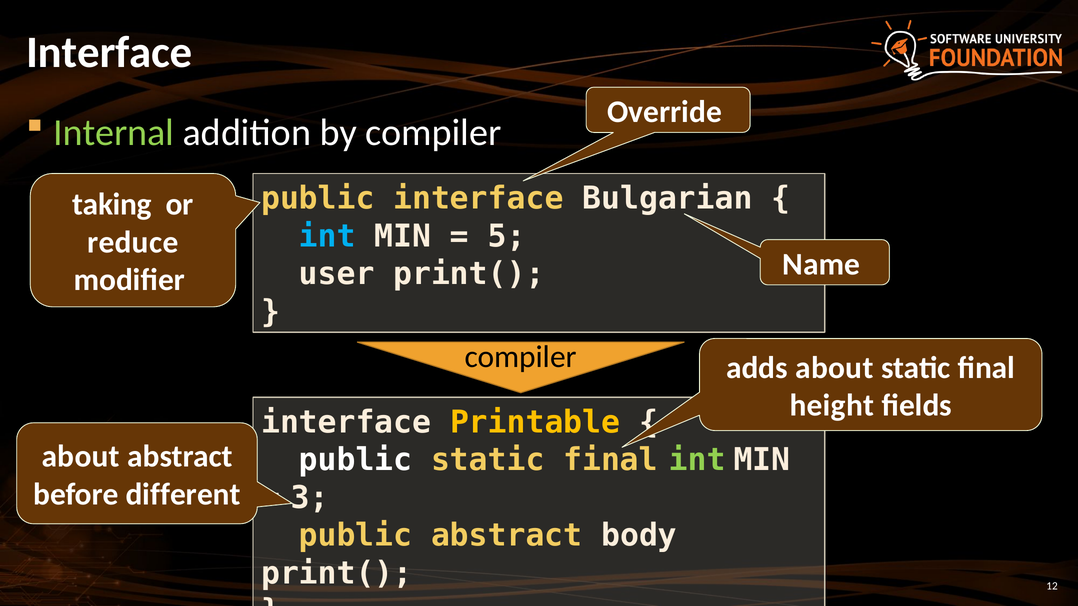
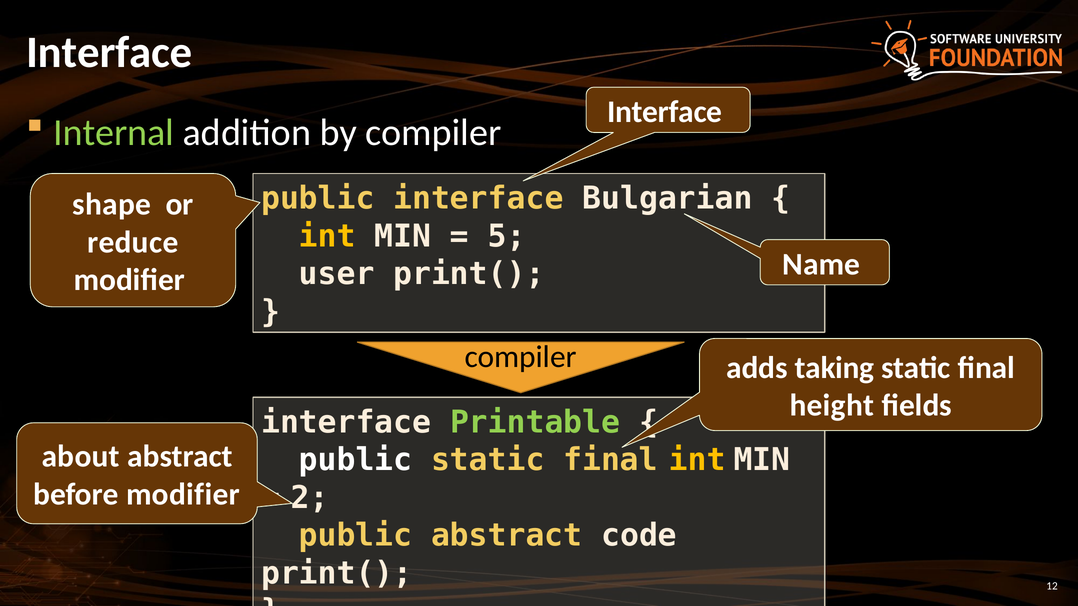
Override: Override -> Interface (665, 112)
taking: taking -> shape (112, 205)
int colour: light blue -> yellow (327, 236)
adds about: about -> taking (835, 368)
Printable colour: yellow -> light green (535, 423)
int colour: light green -> yellow (697, 460)
before different: different -> modifier (183, 495)
3: 3 -> 2 (310, 498)
body: body -> code (639, 536)
